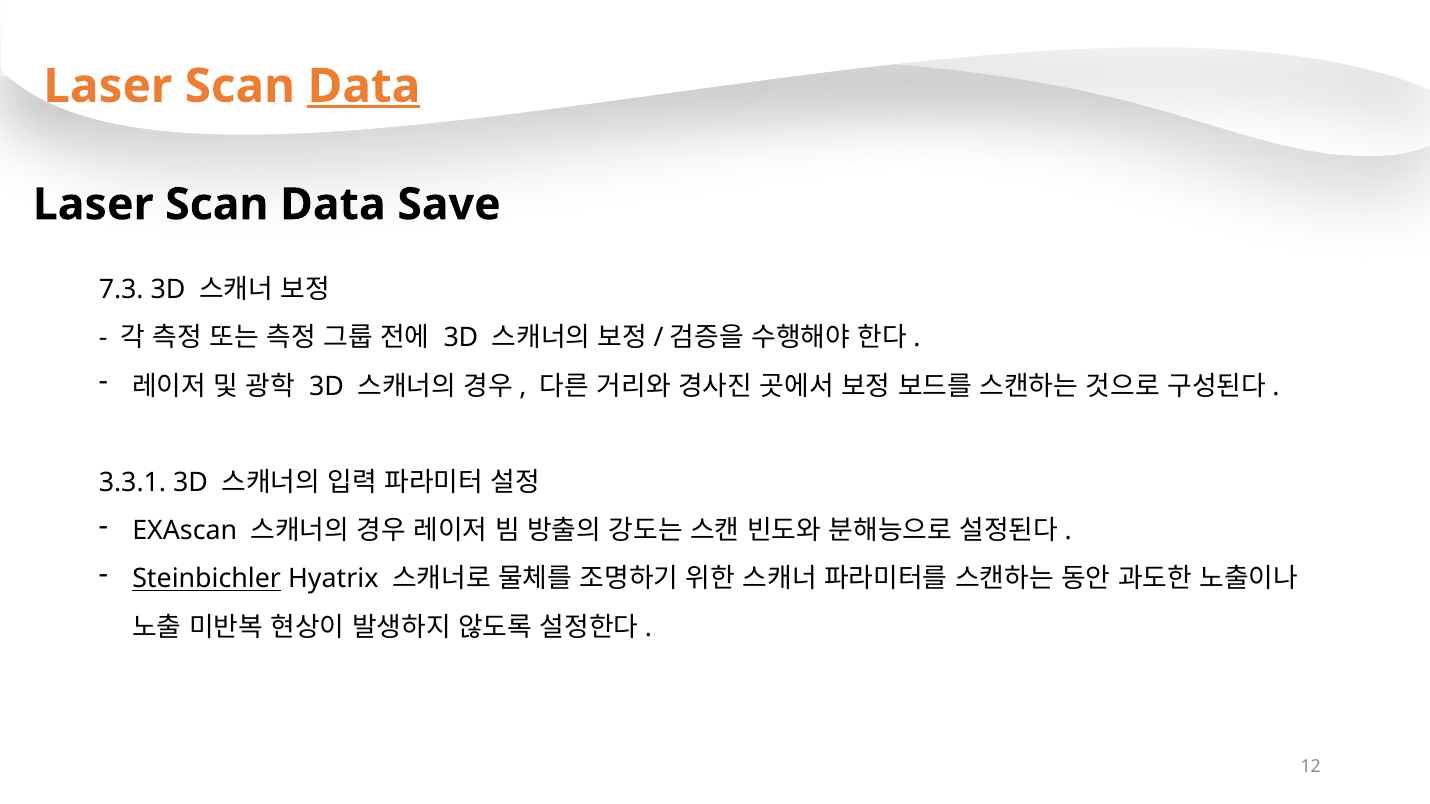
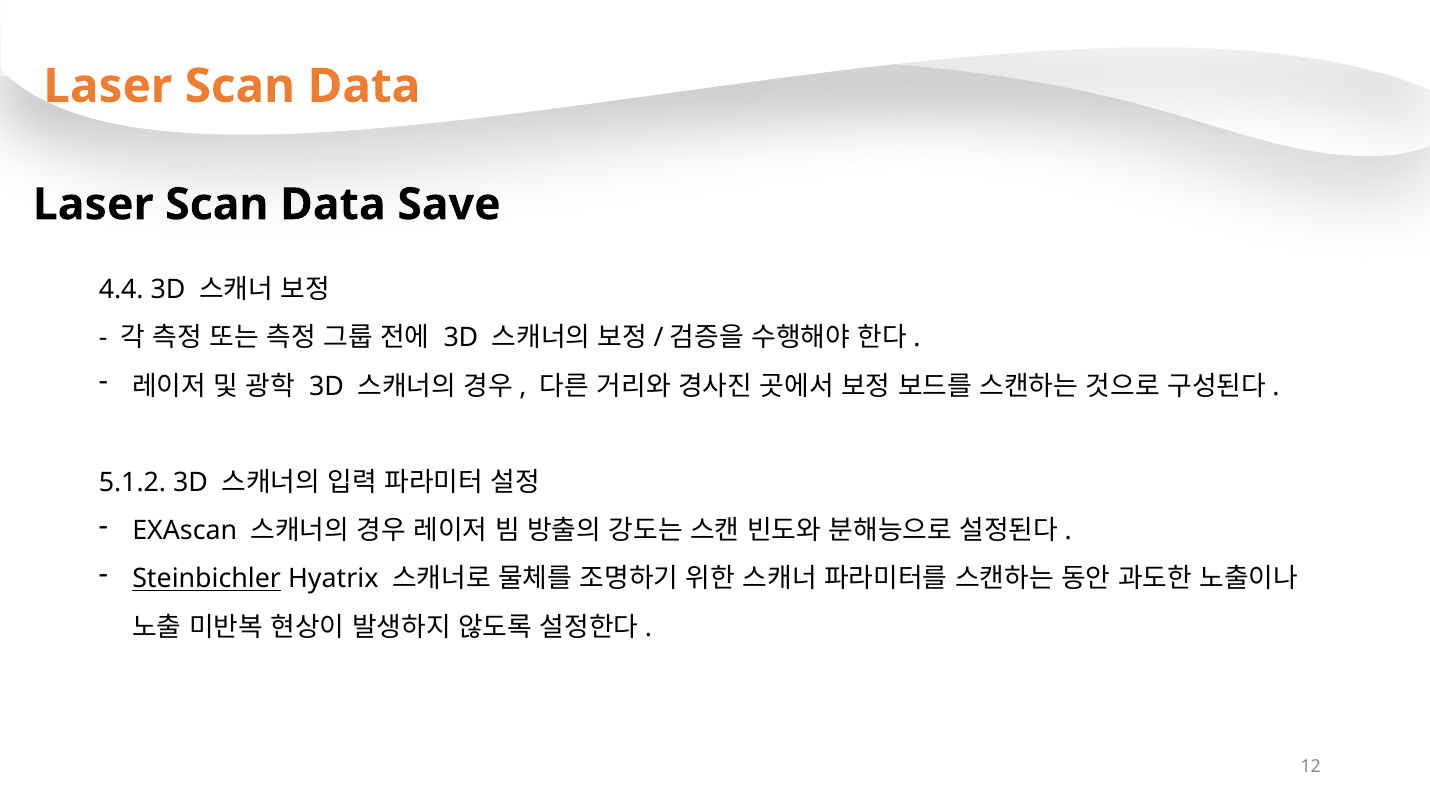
Data underline: present -> none (364, 86)
7.3: 7.3 -> 4.4 (121, 290)
3.3.1: 3.3.1 -> 5.1.2 (132, 483)
